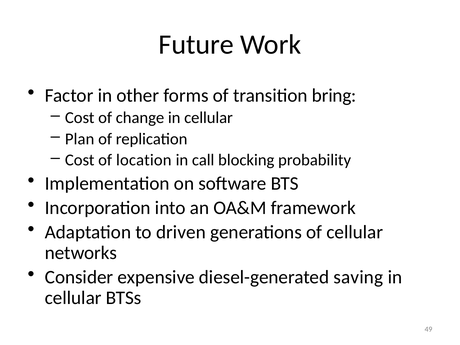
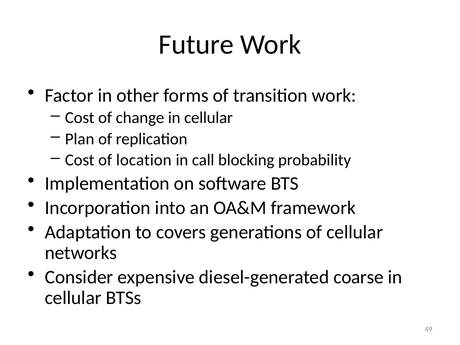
transition bring: bring -> work (334, 96)
driven: driven -> covers (181, 232)
saving: saving -> coarse (359, 277)
